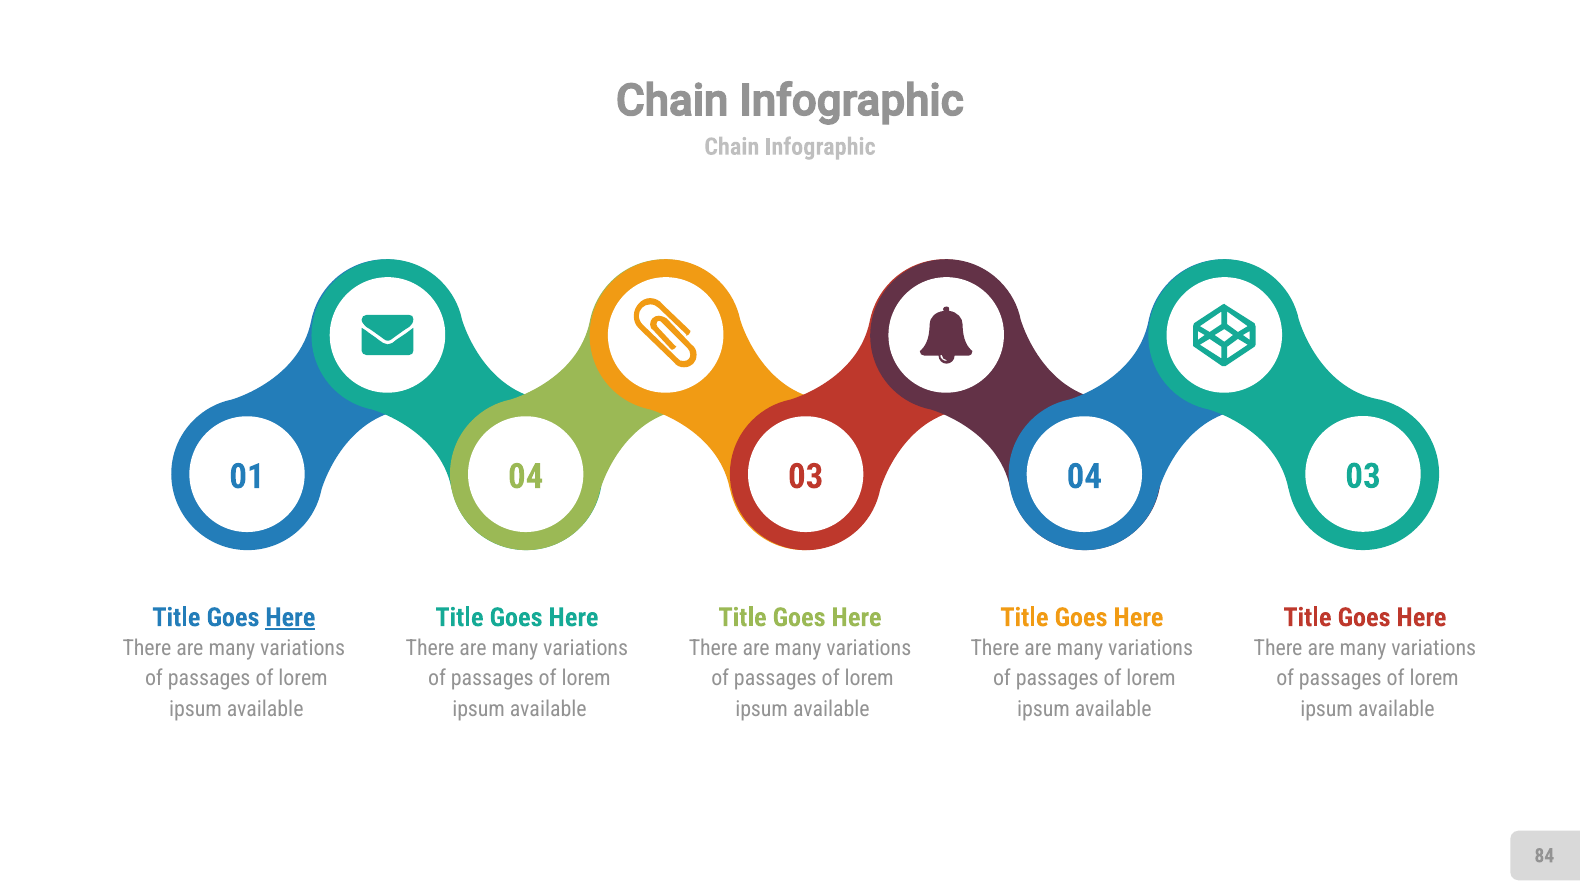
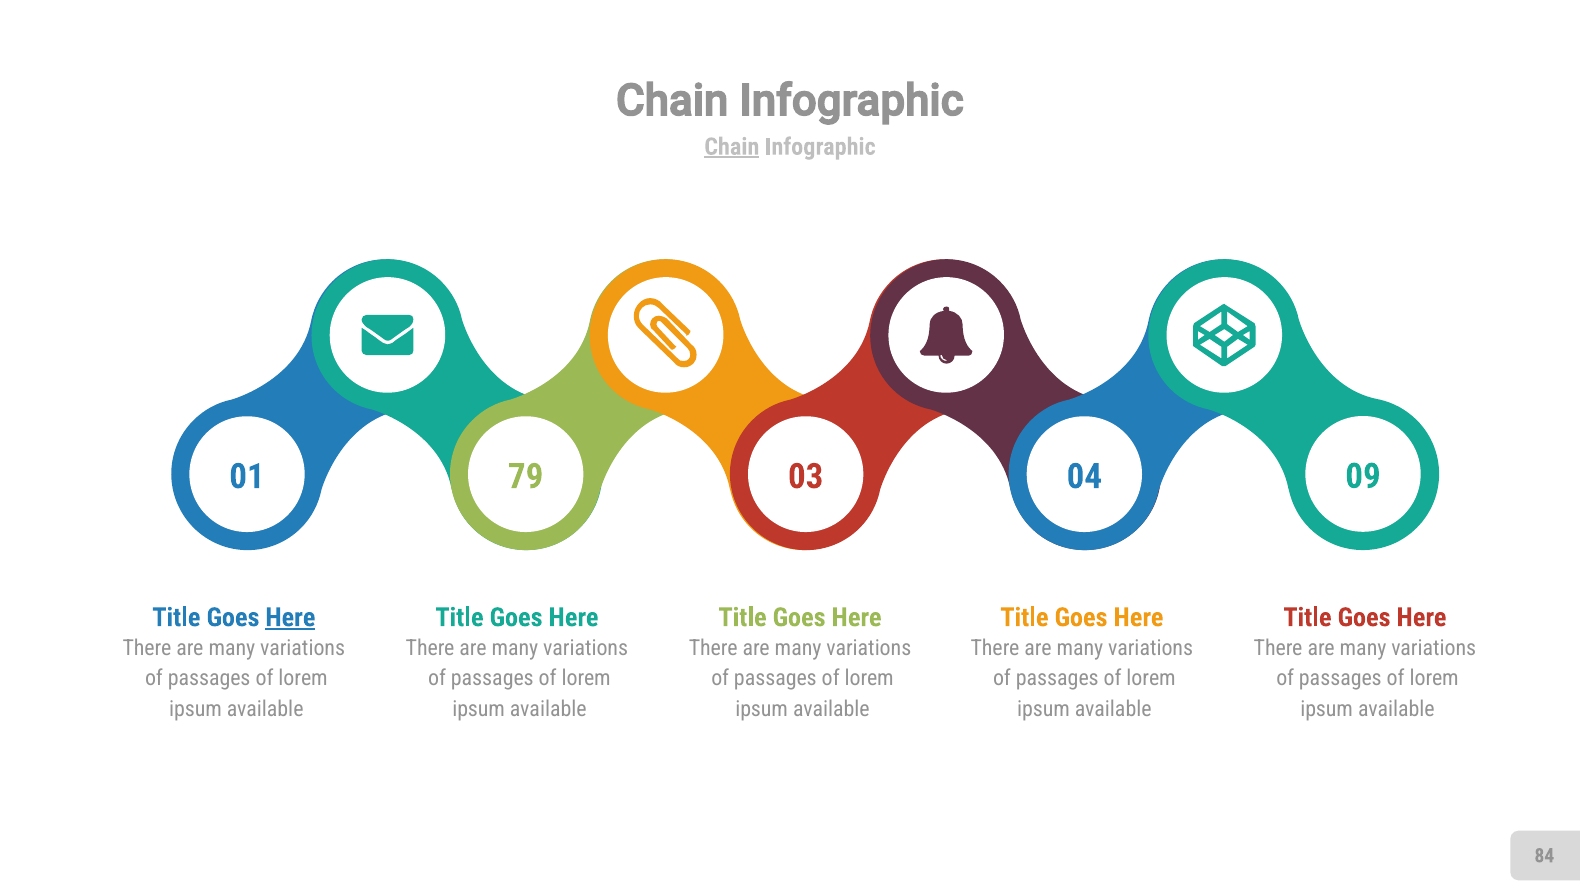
Chain underline: none -> present (732, 147)
01 04: 04 -> 79 (526, 476)
03 04 03: 03 -> 09 (1363, 476)
